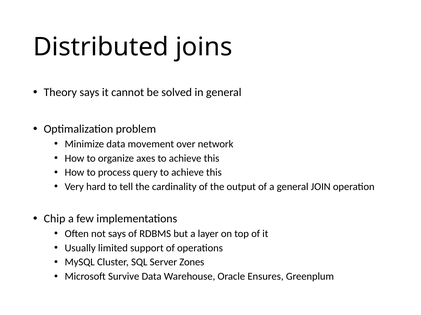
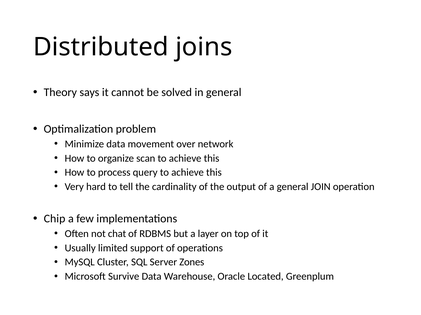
axes: axes -> scan (146, 159)
not says: says -> chat (117, 234)
Ensures: Ensures -> Located (266, 277)
